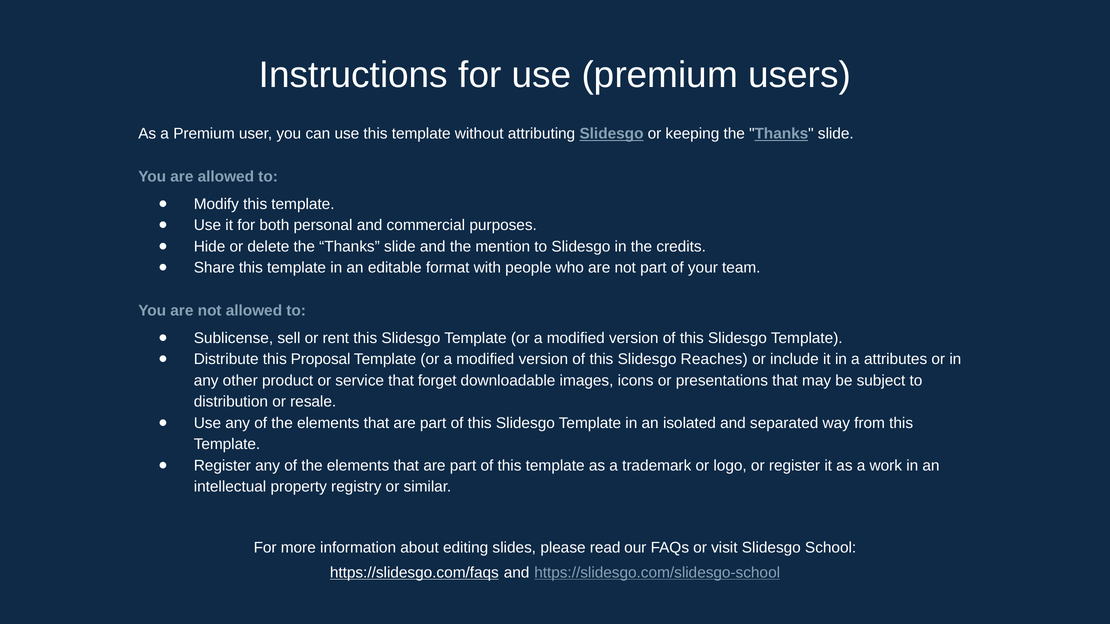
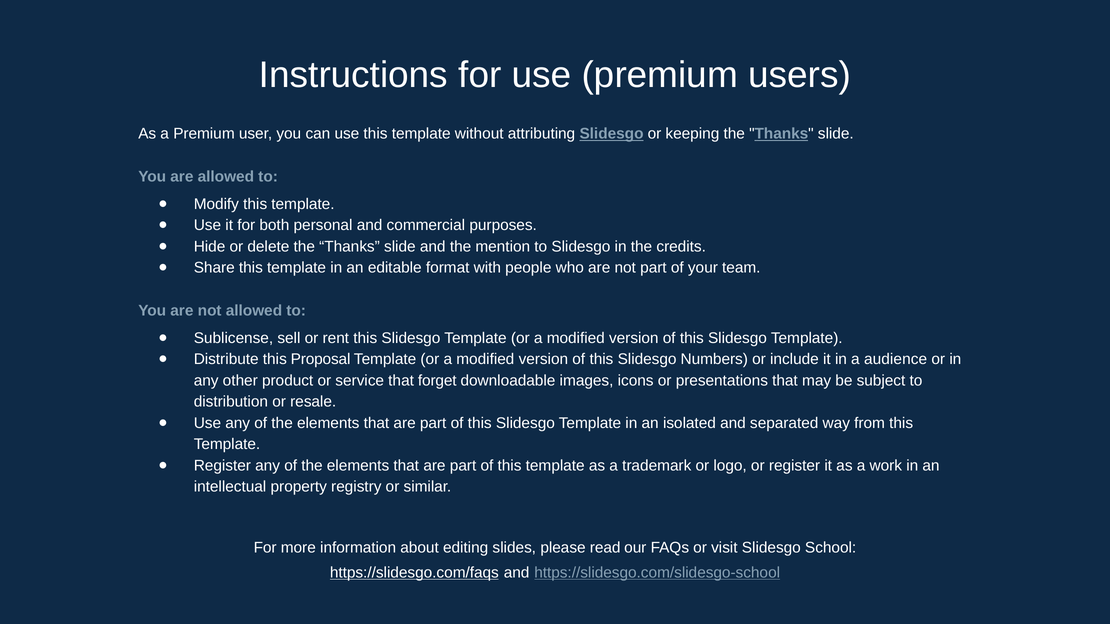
Reaches: Reaches -> Numbers (714, 360)
attributes: attributes -> audience (896, 360)
